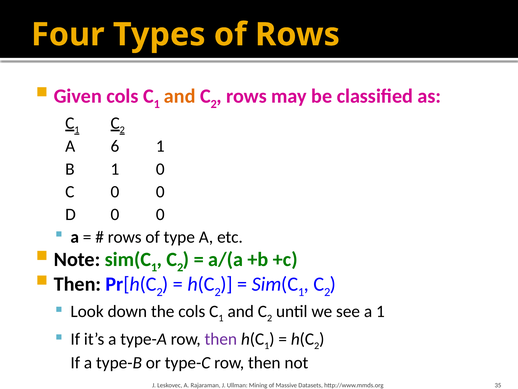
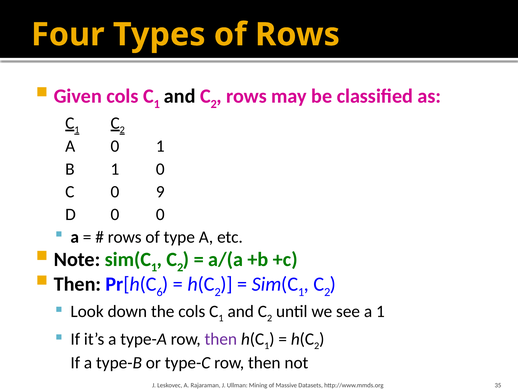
and colour: orange -> black (180, 96)
A 6: 6 -> 0 (115, 146)
C 0 0: 0 -> 9 (160, 191)
2: 2 -> 6 (160, 292)
